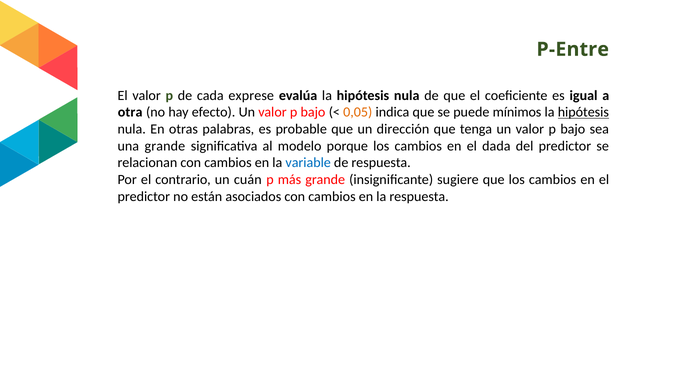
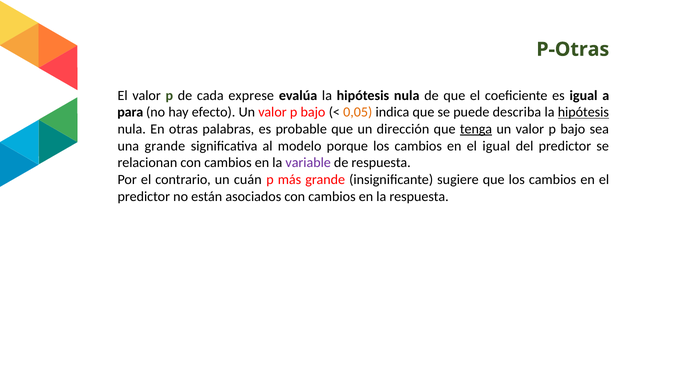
P-Entre: P-Entre -> P-Otras (573, 49)
otra: otra -> para (130, 112)
mínimos: mínimos -> describa (517, 112)
tenga underline: none -> present (476, 129)
el dada: dada -> igual (496, 146)
variable colour: blue -> purple (308, 163)
